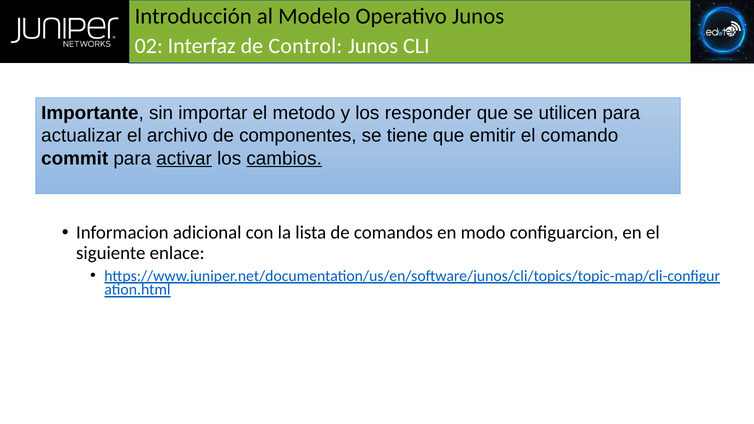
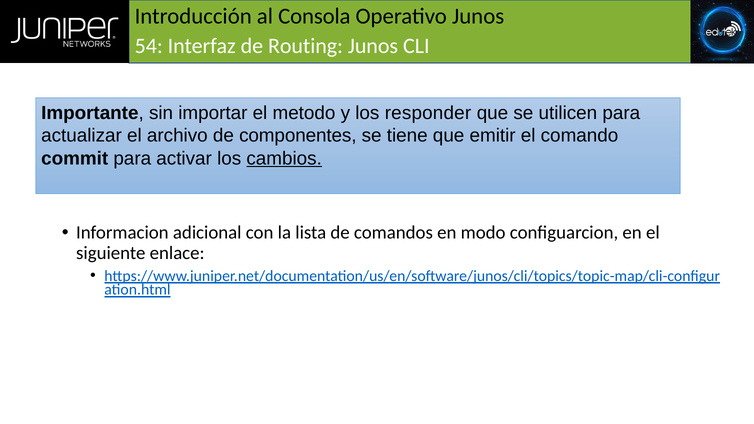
Modelo: Modelo -> Consola (314, 16)
02: 02 -> 54 (149, 46)
Control: Control -> Routing (305, 46)
activar underline: present -> none (184, 158)
